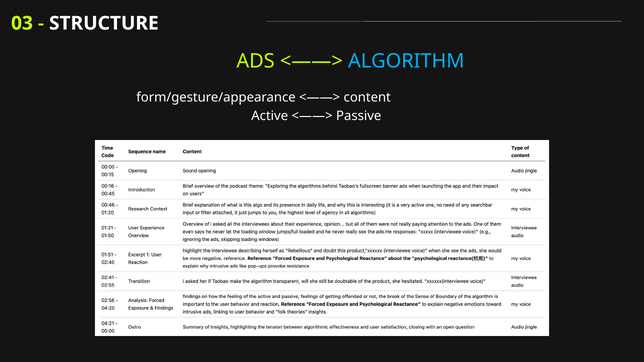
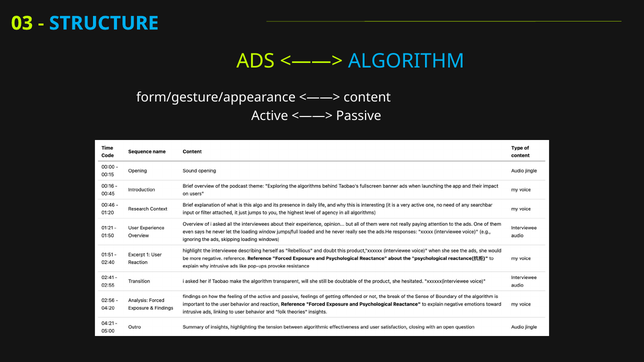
STRUCTURE colour: white -> light blue (104, 23)
